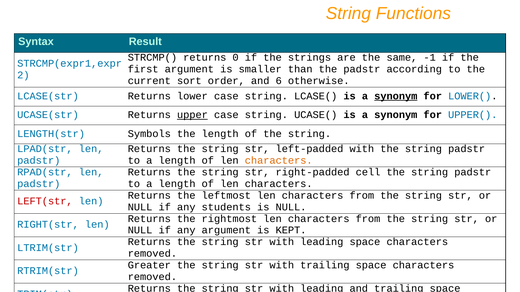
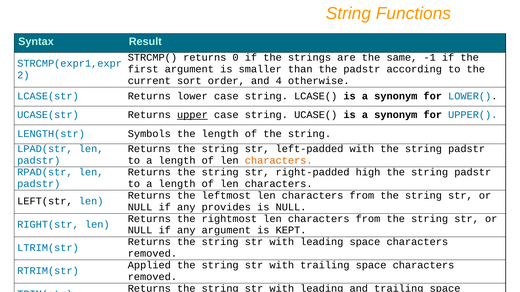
6: 6 -> 4 (279, 81)
synonym underline: present -> none (396, 96)
cell: cell -> high (368, 172)
LEFT(str colour: red -> black (45, 202)
students: students -> provides (226, 207)
Greater: Greater -> Applied (149, 266)
